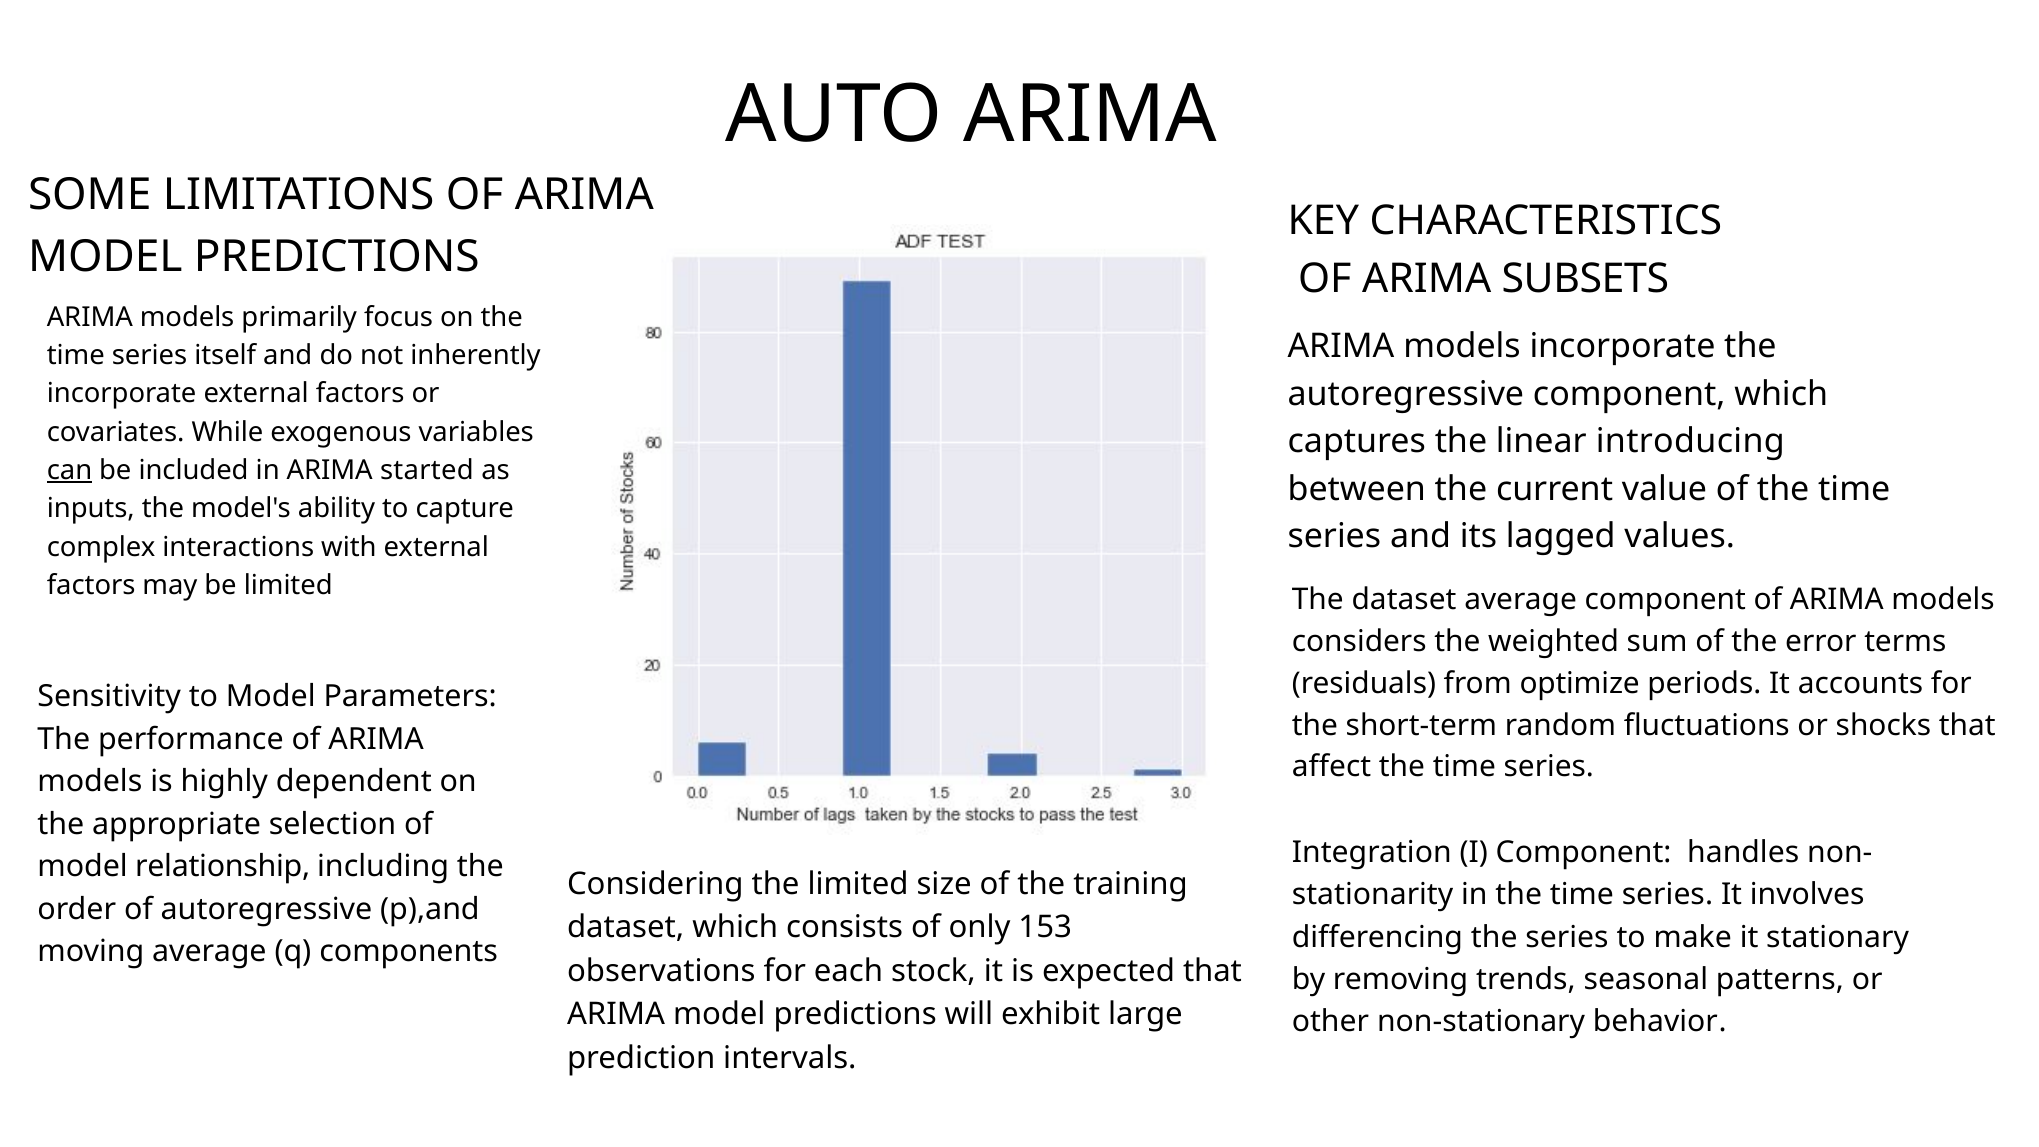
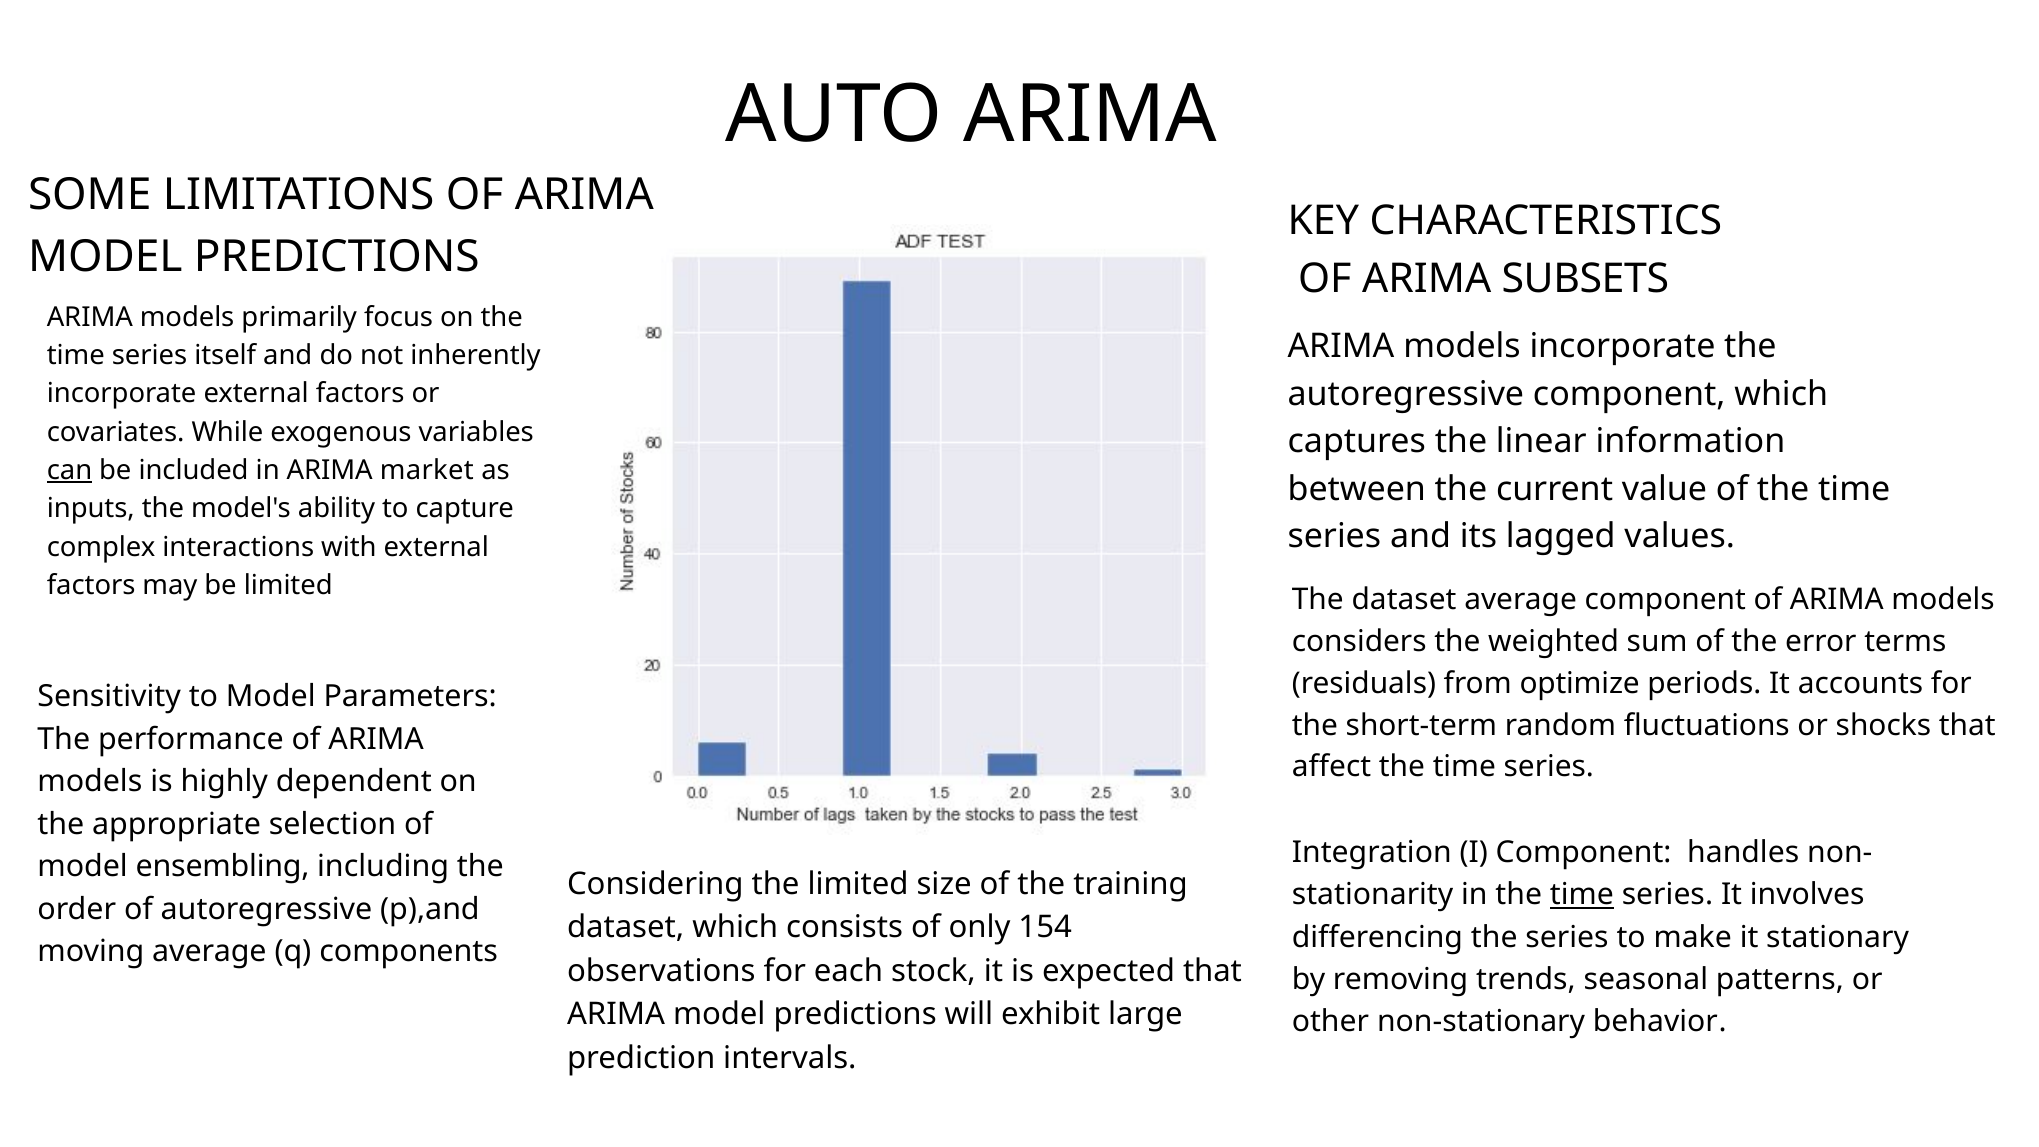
introducing: introducing -> information (1690, 441)
started: started -> market (427, 470)
relationship: relationship -> ensembling (223, 867)
time underline: none -> present (1582, 895)
153: 153 -> 154 (1045, 927)
